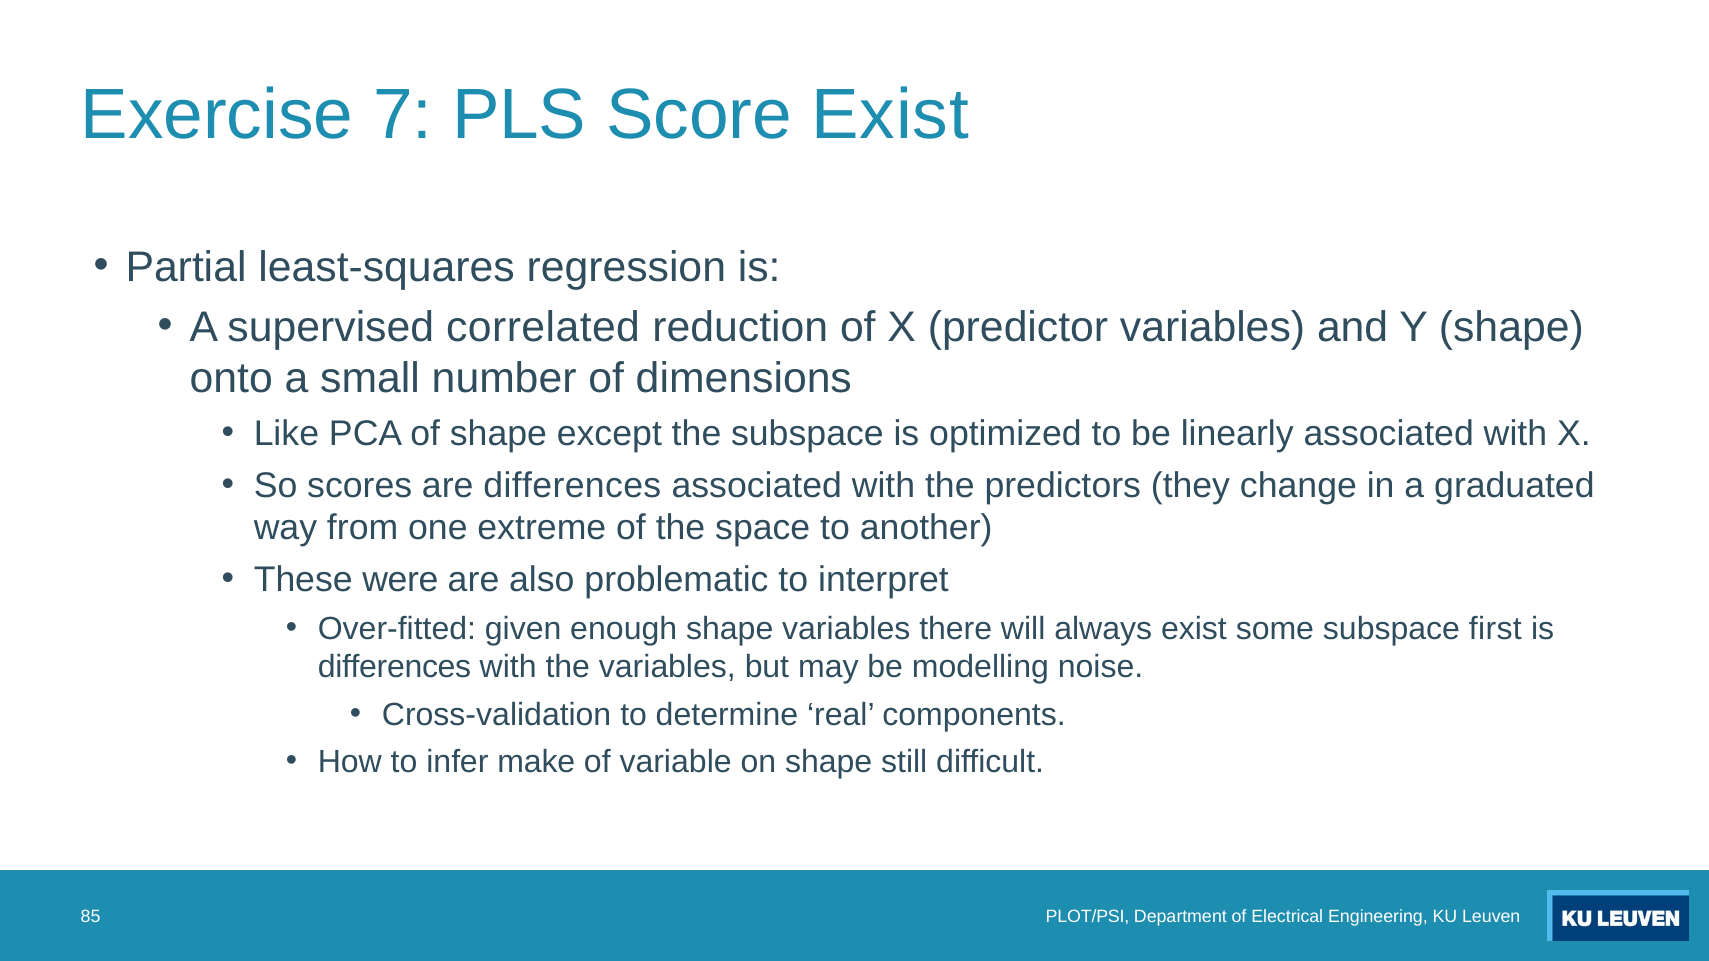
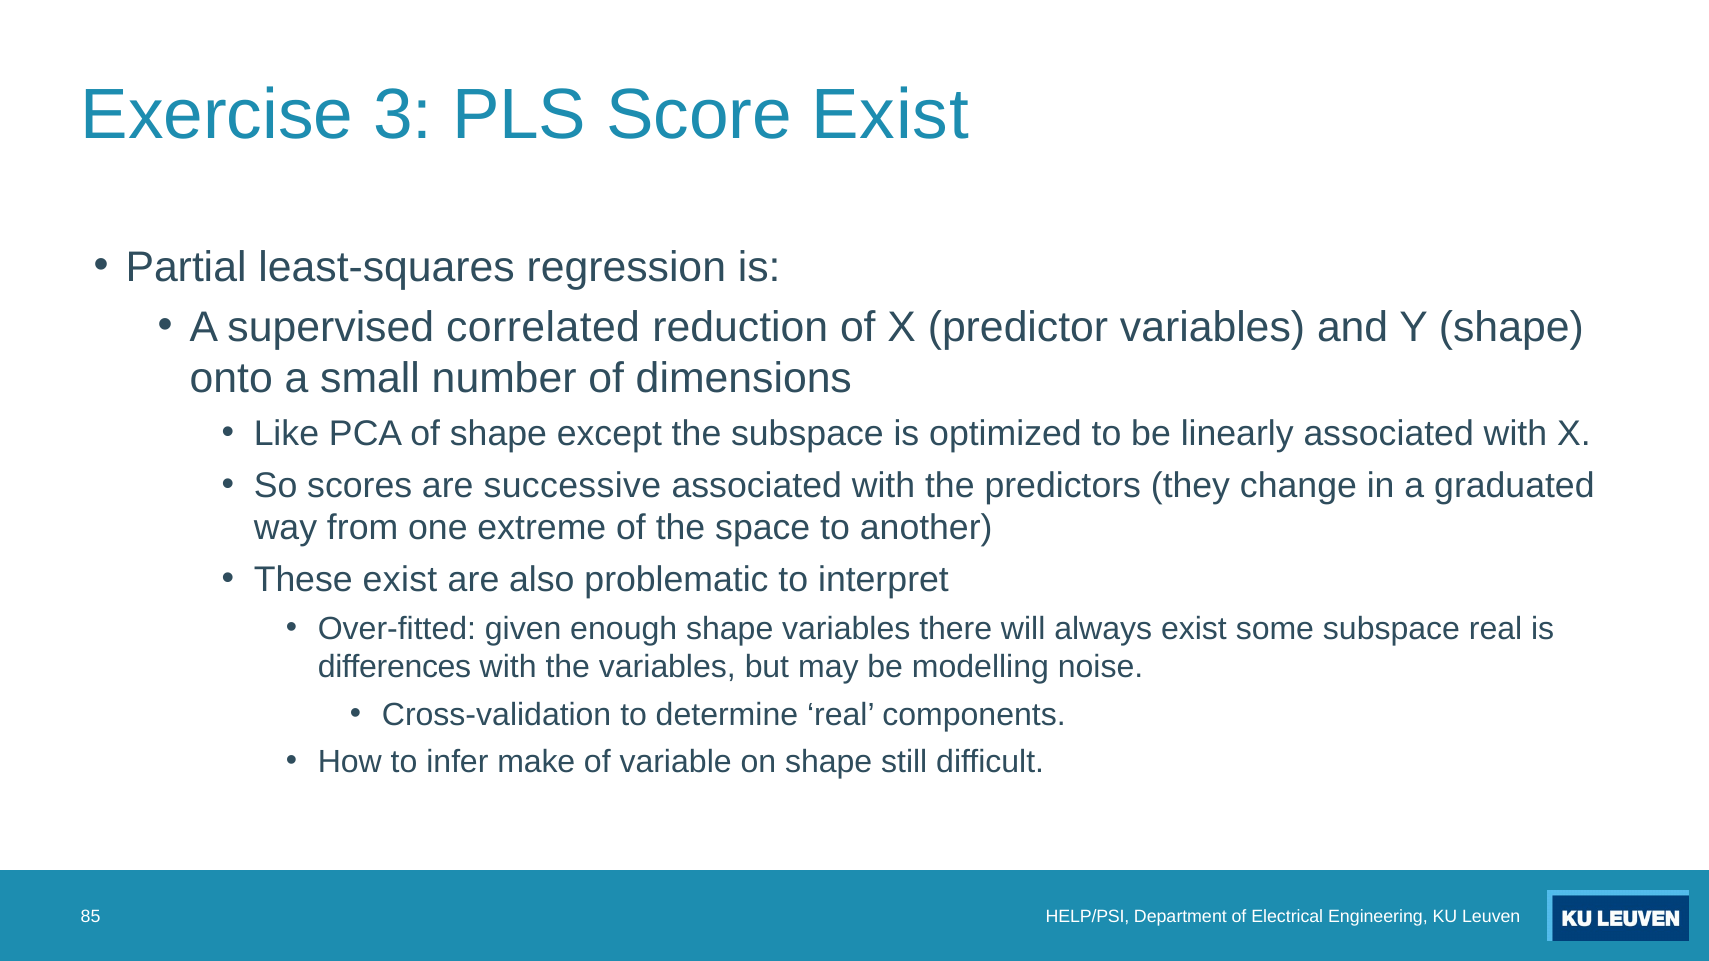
7: 7 -> 3 (403, 115)
are differences: differences -> successive (572, 486)
These were: were -> exist (400, 580)
subspace first: first -> real (1496, 629)
PLOT/PSI: PLOT/PSI -> HELP/PSI (1088, 917)
